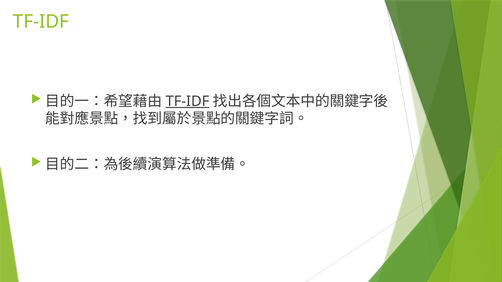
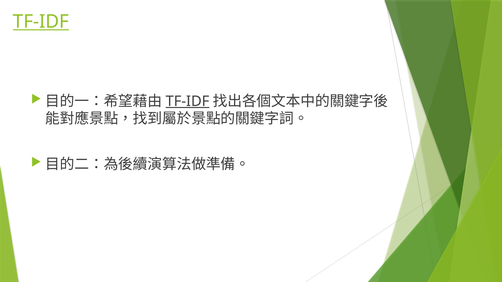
TF-IDF underline: none -> present (41, 22)
